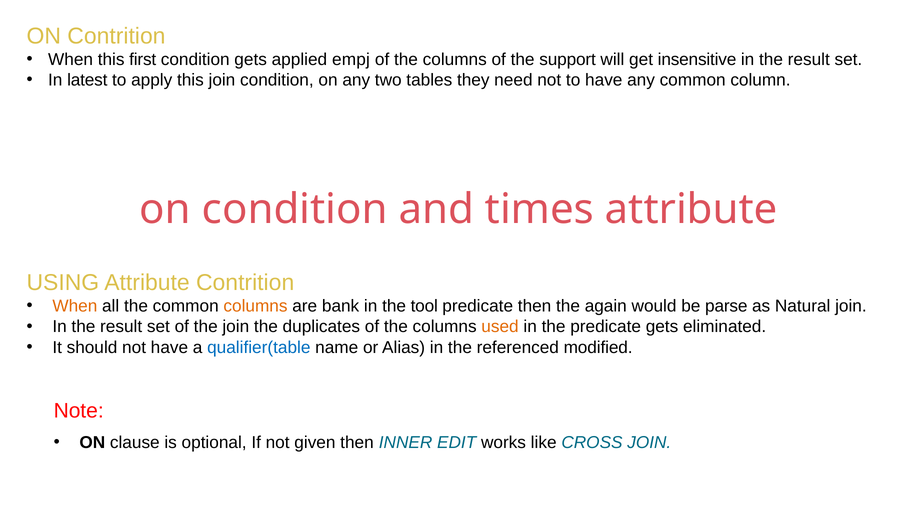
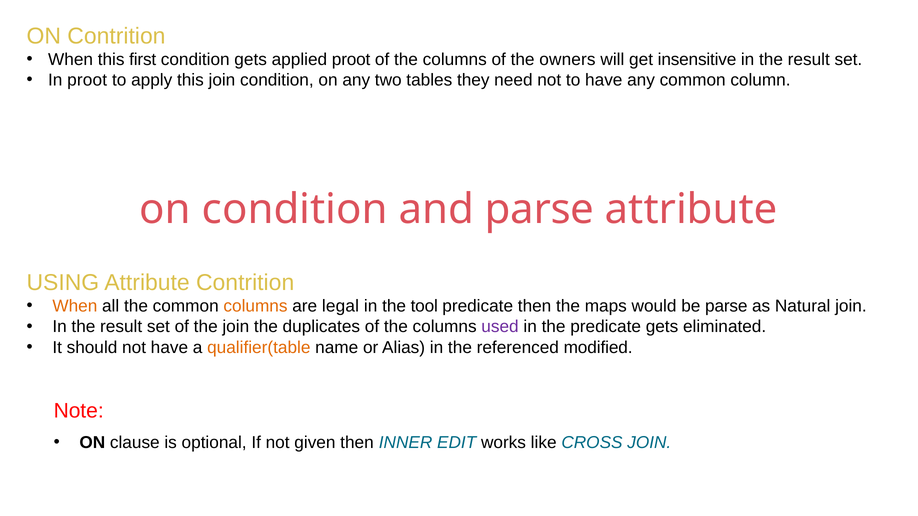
applied empj: empj -> proot (351, 60)
support: support -> owners (567, 60)
In latest: latest -> proot (87, 80)
and times: times -> parse (540, 209)
bank: bank -> legal (340, 306)
again: again -> maps (606, 306)
used colour: orange -> purple (500, 327)
qualifier(table colour: blue -> orange (259, 348)
